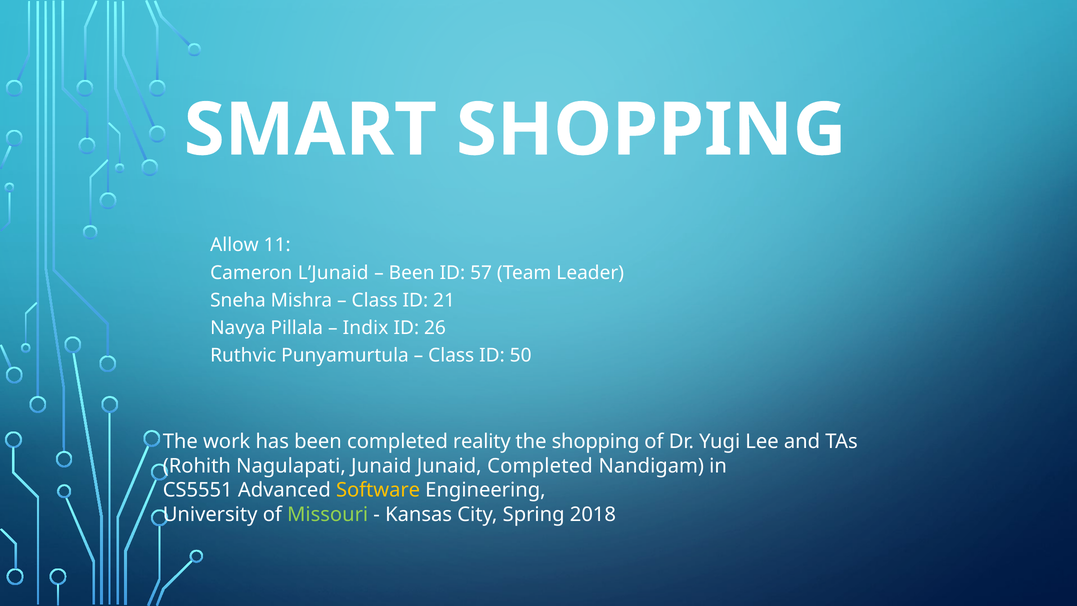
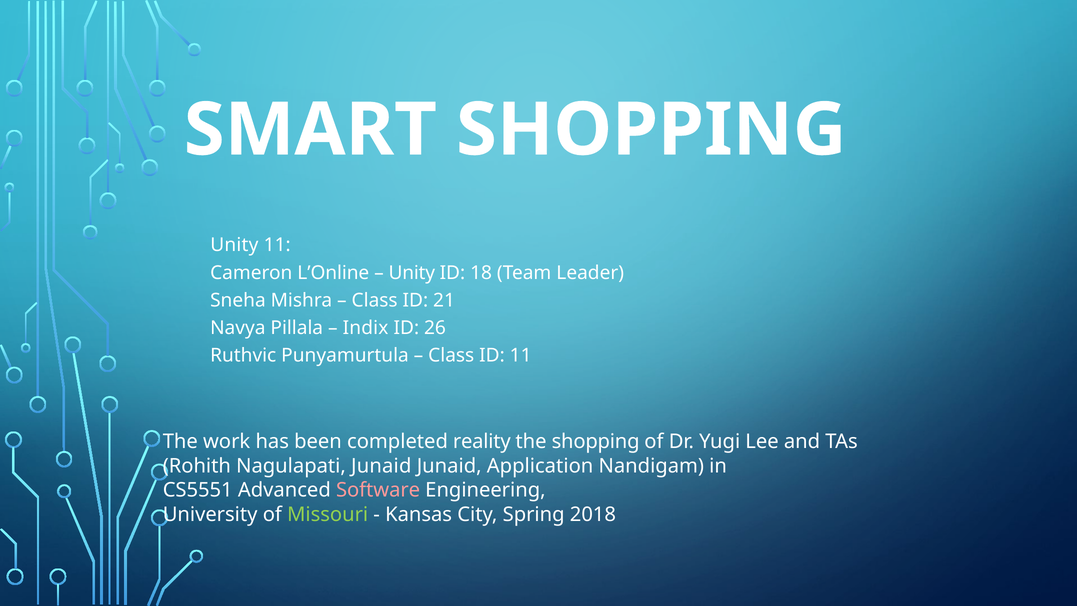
Allow: Allow -> Unity (234, 245)
L’Junaid: L’Junaid -> L’Online (333, 273)
Been: Been -> Unity (412, 273)
57: 57 -> 18 (481, 273)
ID 50: 50 -> 11 (521, 355)
Junaid Completed: Completed -> Application (540, 466)
Software colour: yellow -> pink (378, 490)
